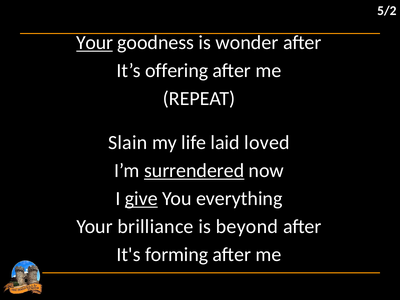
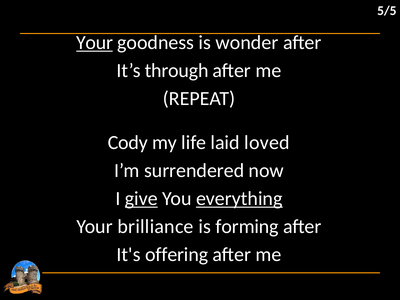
5/2: 5/2 -> 5/5 (387, 11)
offering: offering -> through (177, 71)
Slain: Slain -> Cody (128, 143)
surrendered underline: present -> none (194, 171)
everything underline: none -> present (239, 199)
beyond: beyond -> forming (247, 227)
forming: forming -> offering (177, 255)
